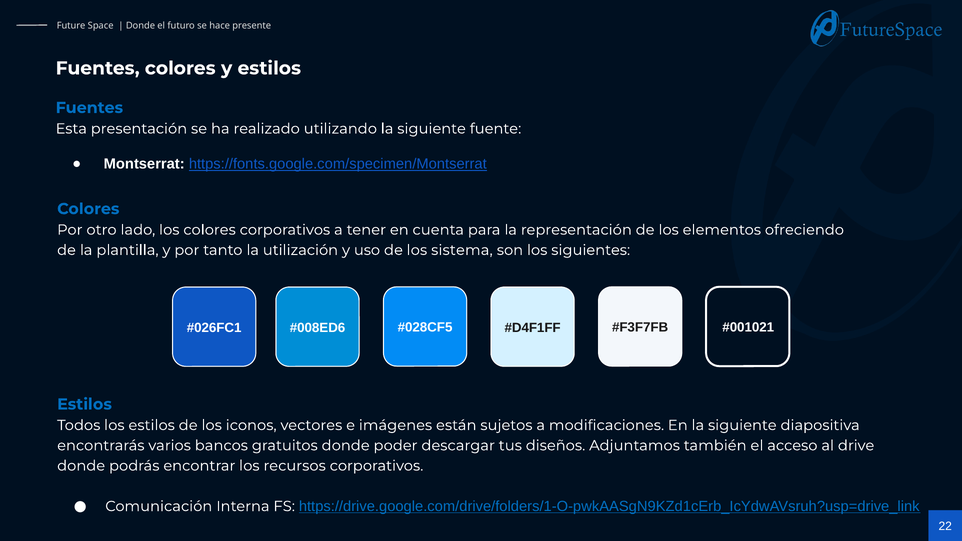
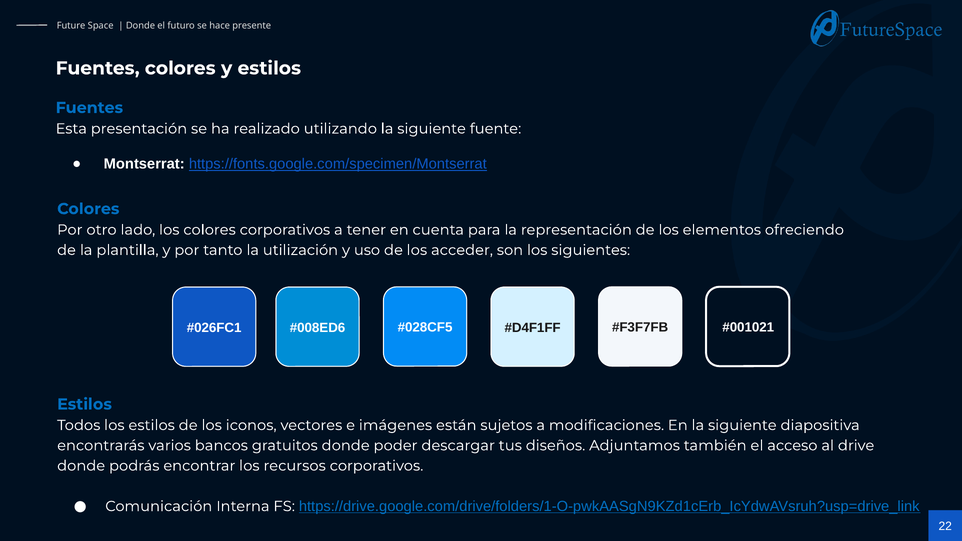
sistema: sistema -> acceder (462, 250)
